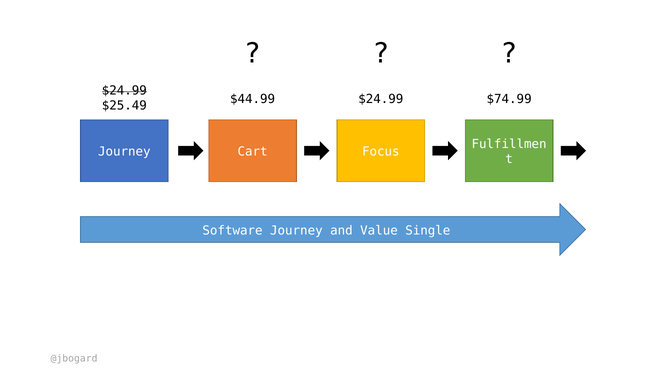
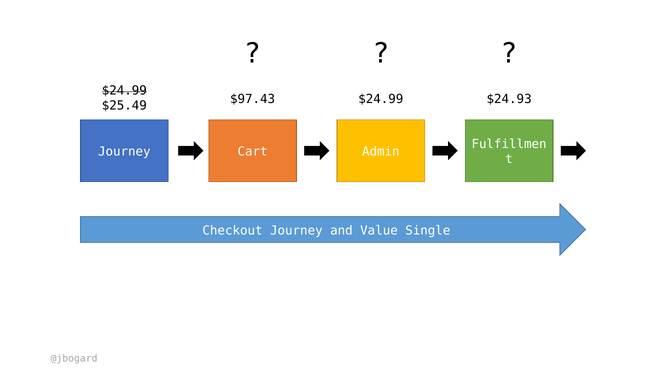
$44.99: $44.99 -> $97.43 (253, 99)
$74.99: $74.99 -> $24.93 (509, 99)
Focus: Focus -> Admin (381, 151)
Software: Software -> Checkout (233, 230)
